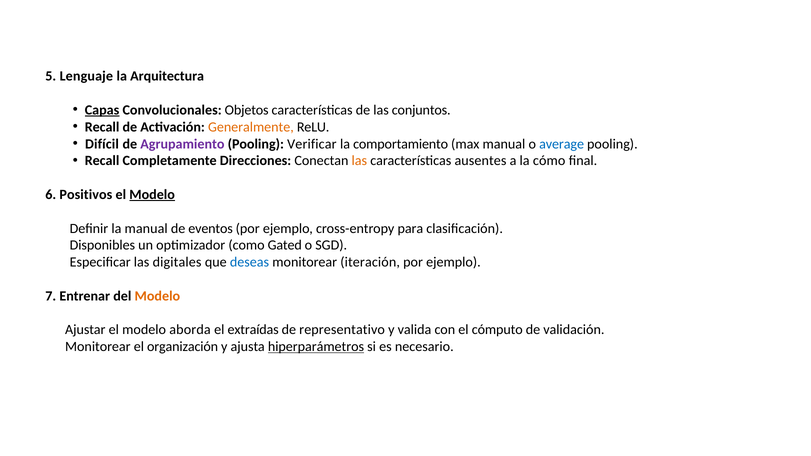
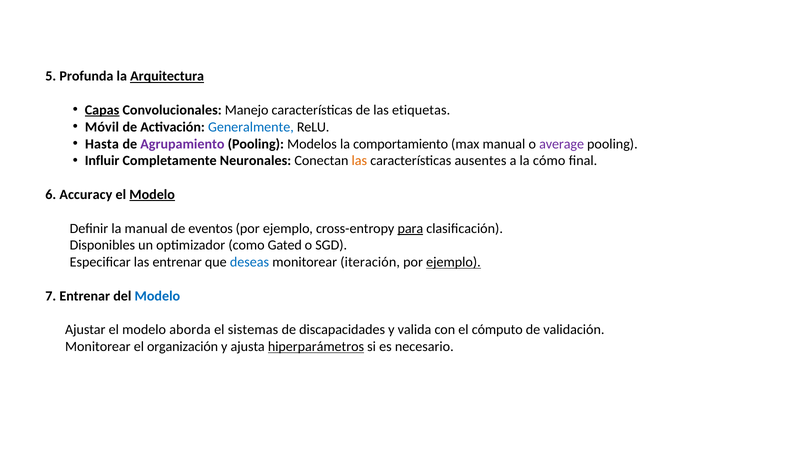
Lenguaje: Lenguaje -> Profunda (86, 76)
Arquitectura underline: none -> present (167, 76)
Objetos: Objetos -> Manejo (247, 110)
conjuntos: conjuntos -> etiquetas (421, 110)
Recall: Recall -> Móvil (102, 127)
Generalmente colour: orange -> blue (251, 127)
Difícil: Difícil -> Hasta (102, 144)
Verificar: Verificar -> Modelos (312, 144)
average colour: blue -> purple (562, 144)
Recall: Recall -> Influir (102, 161)
Direcciones: Direcciones -> Neuronales (256, 161)
Positivos: Positivos -> Accuracy (86, 195)
para underline: none -> present (410, 228)
las digitales: digitales -> entrenar (177, 262)
ejemplo underline: none -> present (453, 262)
Modelo colour: orange -> blue (157, 296)
extraídas: extraídas -> sistemas (253, 330)
representativo: representativo -> discapacidades (342, 330)
